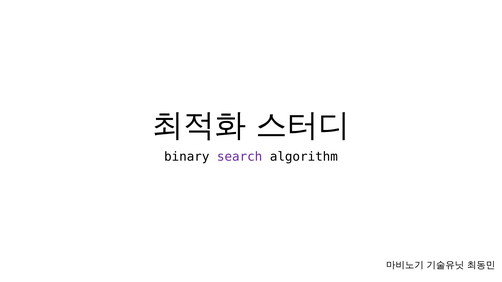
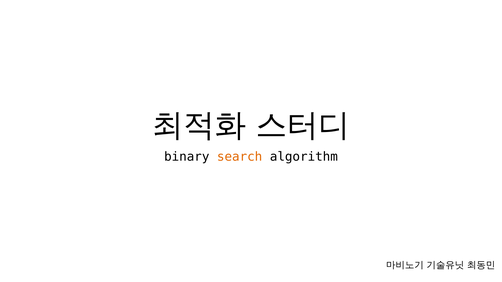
search colour: purple -> orange (240, 157)
